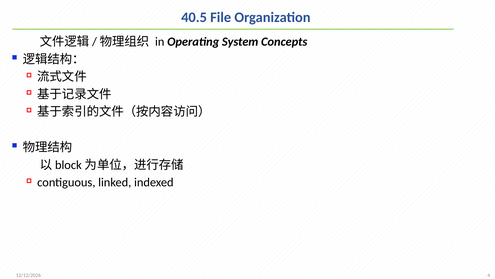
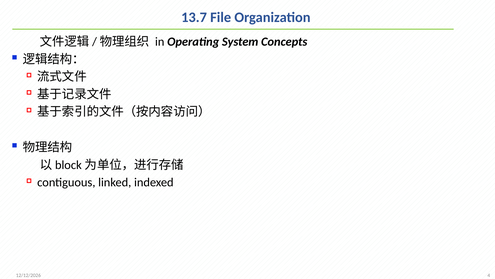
40.5: 40.5 -> 13.7 (194, 17)
